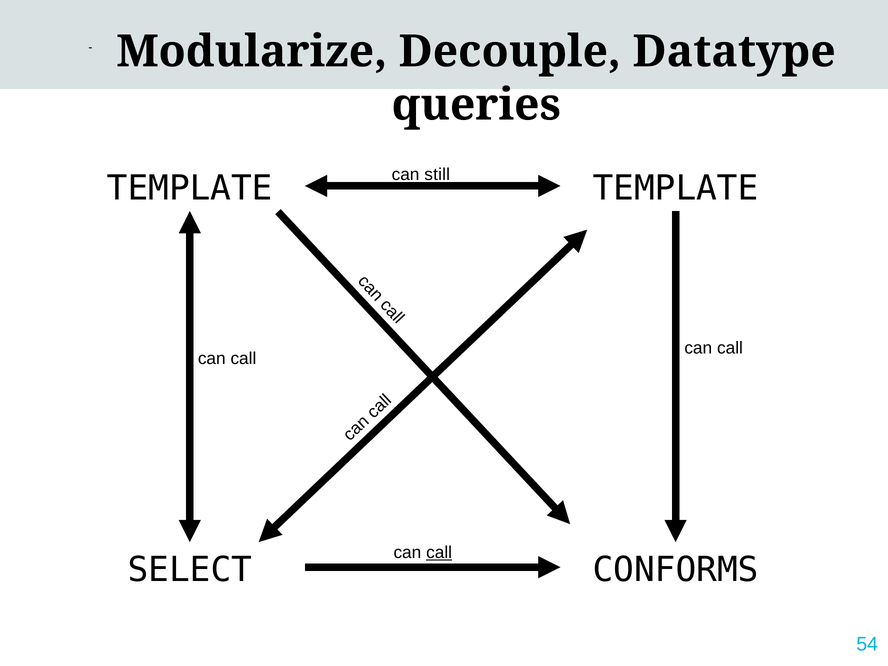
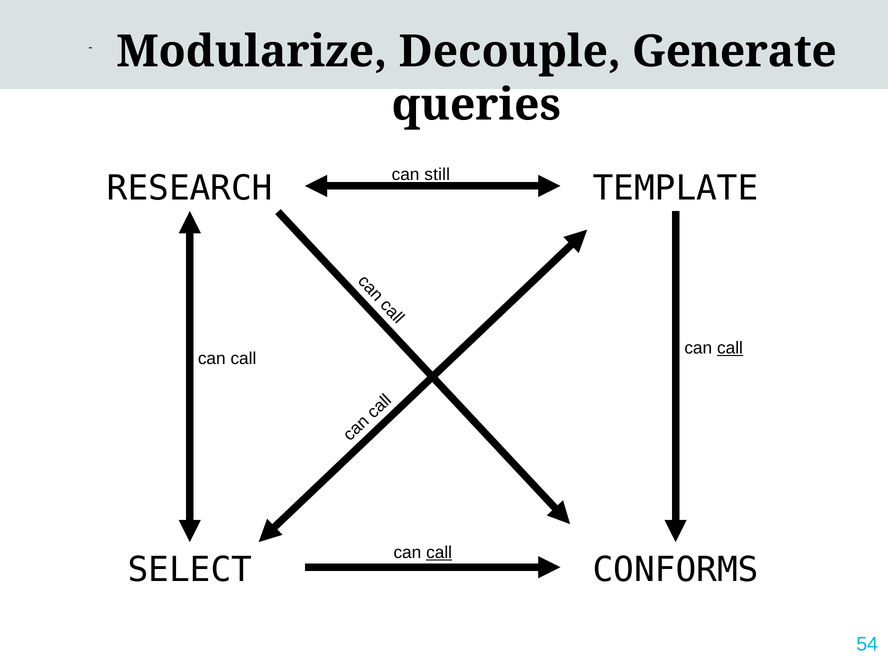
Datatype: Datatype -> Generate (734, 52)
TEMPLATE: TEMPLATE -> RESEARCH (190, 188)
call underline: none -> present (730, 348)
